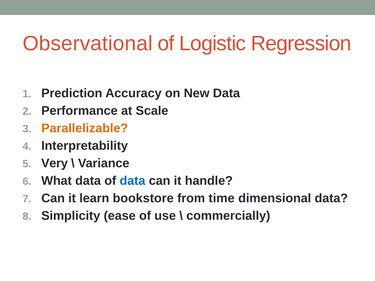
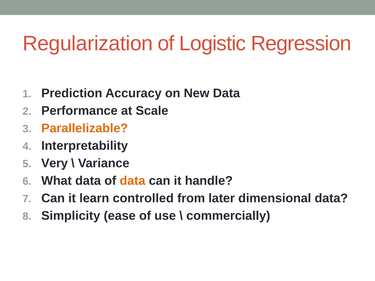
Observational: Observational -> Regularization (88, 44)
data colour: blue -> orange (132, 181)
bookstore: bookstore -> controlled (143, 198)
time: time -> later (222, 198)
